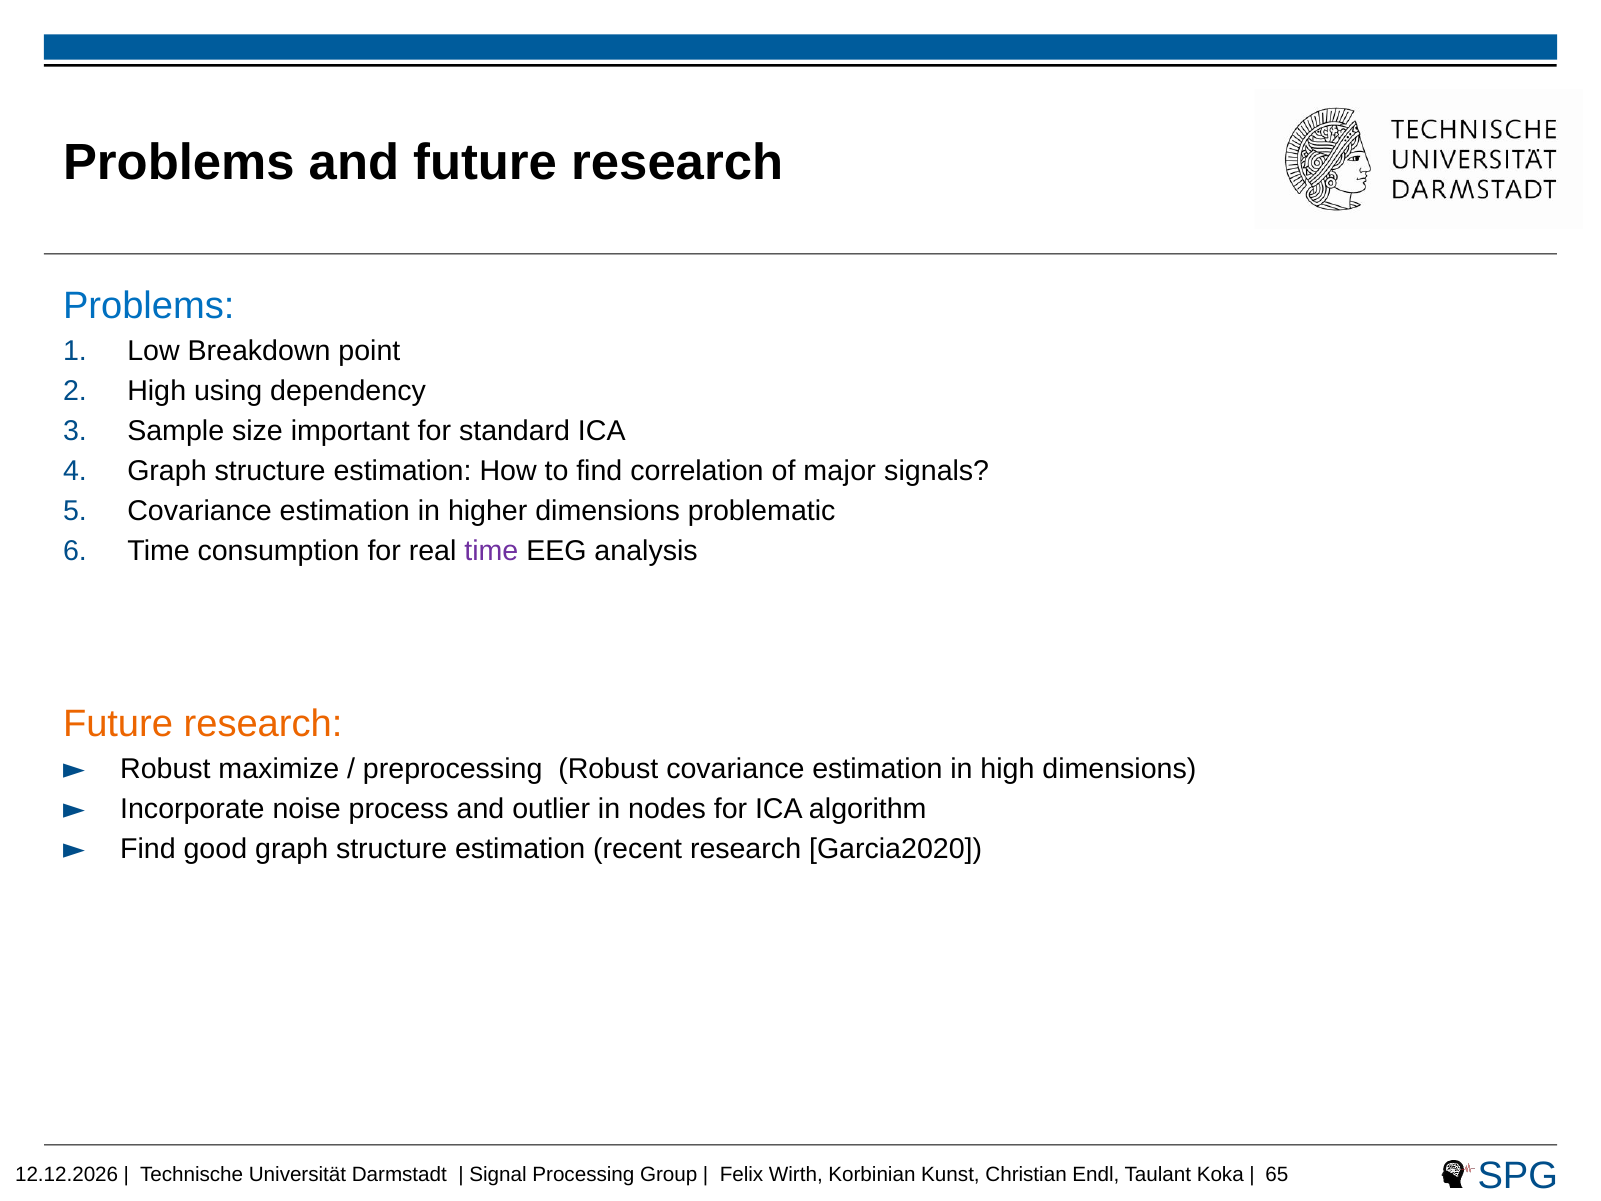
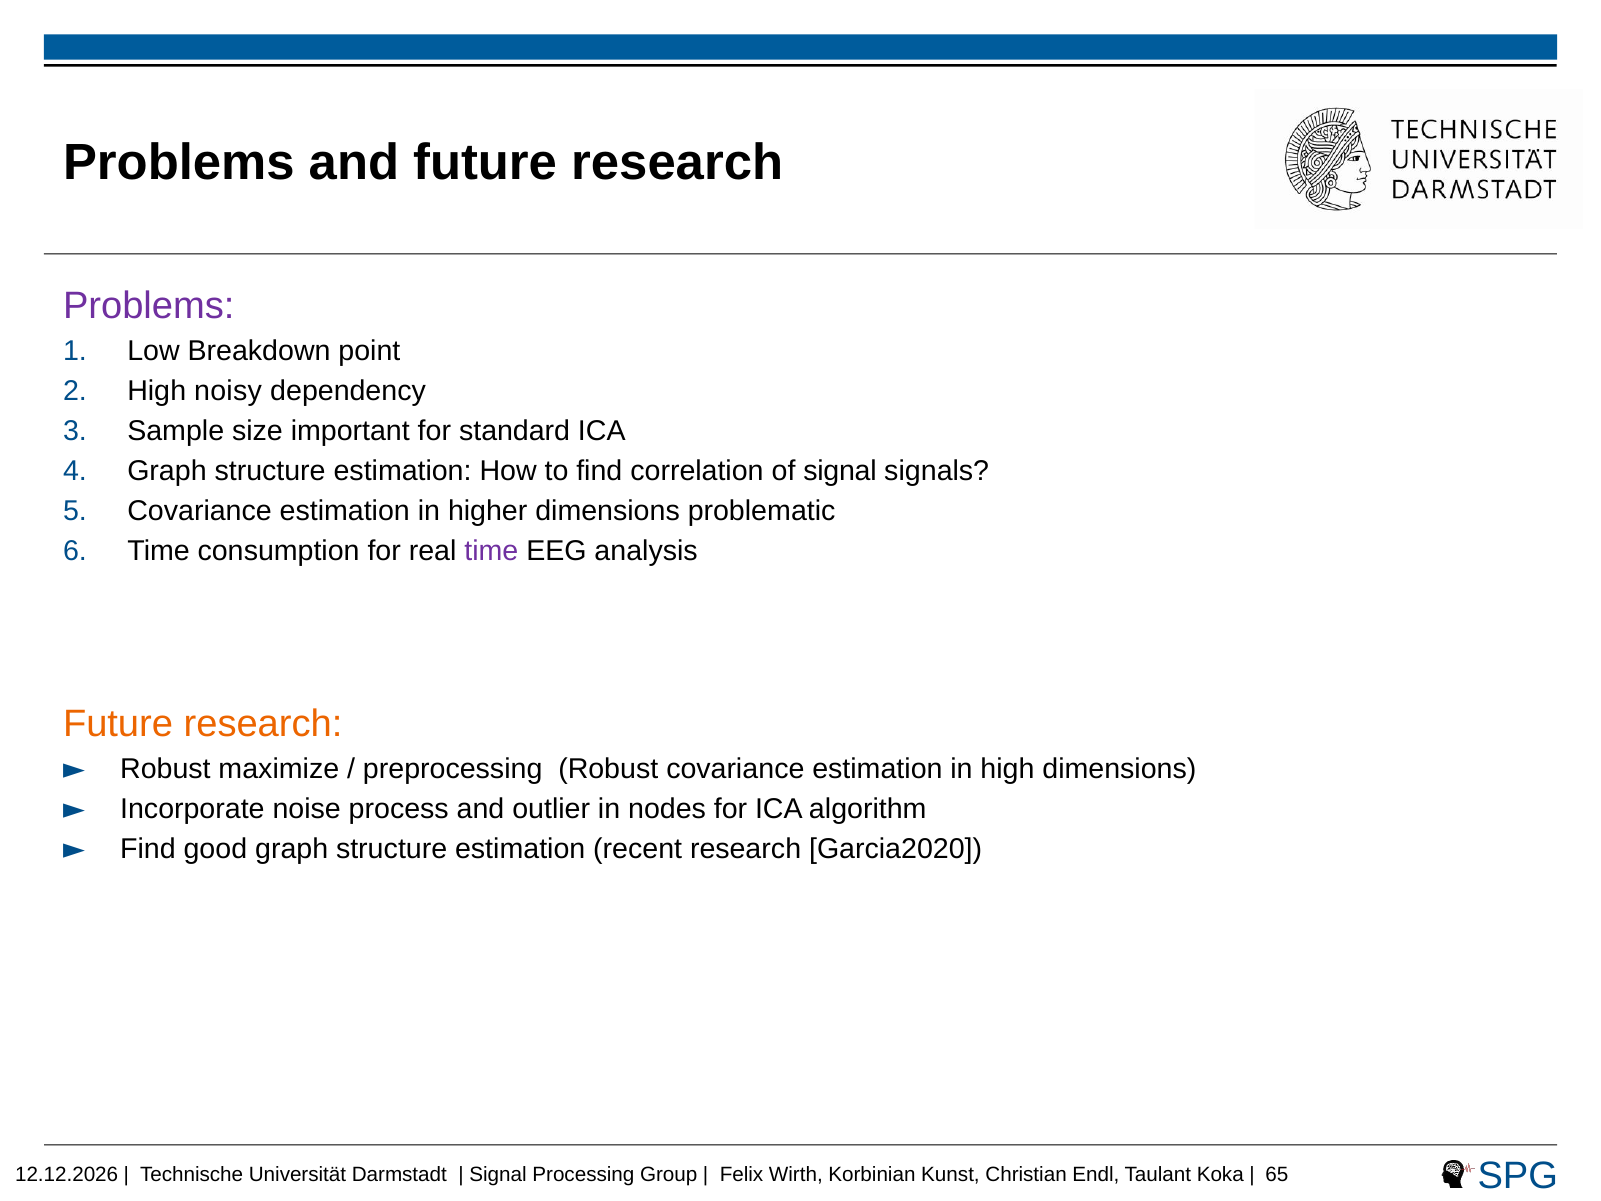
Problems colour: blue -> purple (149, 306)
using: using -> noisy (228, 391)
of major: major -> signal (840, 471)
